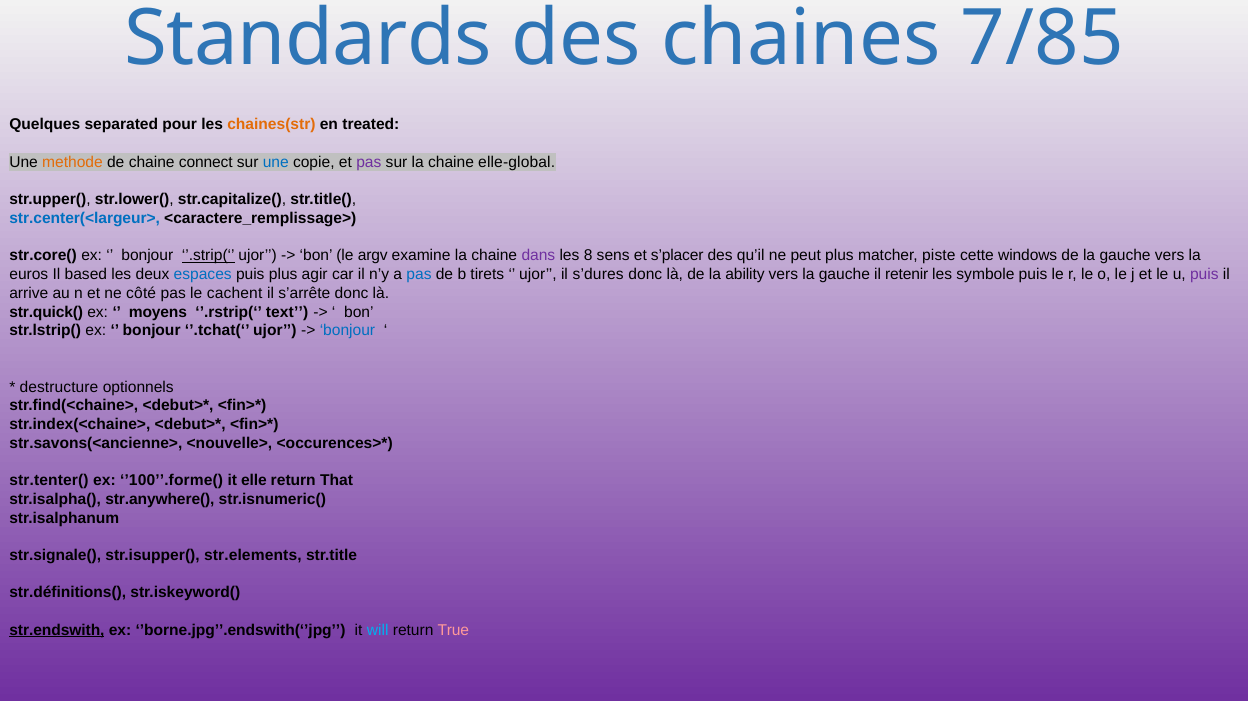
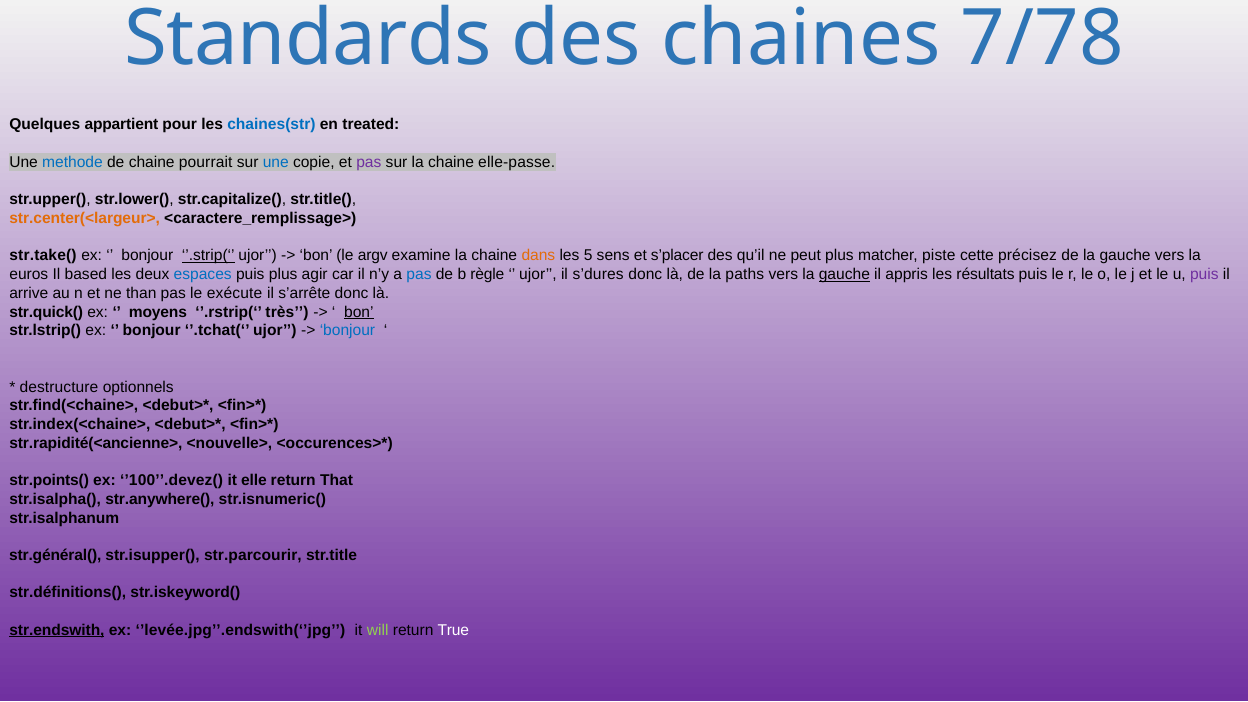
7/85: 7/85 -> 7/78 (1042, 39)
separated: separated -> appartient (121, 125)
chaines(str colour: orange -> blue (271, 125)
methode colour: orange -> blue (72, 162)
connect: connect -> pourrait (206, 162)
elle-global: elle-global -> elle-passe (517, 162)
str.center(<largeur> colour: blue -> orange (85, 218)
str.core(: str.core( -> str.take( (43, 256)
dans colour: purple -> orange (538, 256)
8: 8 -> 5 (588, 256)
windows: windows -> précisez (1028, 256)
tirets: tirets -> règle (487, 275)
ability: ability -> paths (745, 275)
gauche underline: none -> present (844, 275)
retenir: retenir -> appris (907, 275)
symbole: symbole -> résultats (986, 275)
côté: côté -> than (141, 293)
cachent: cachent -> exécute (235, 293)
text: text -> très (287, 312)
bon underline: none -> present (359, 312)
str.savons(<ancienne>: str.savons(<ancienne> -> str.rapidité(<ancienne> (96, 443)
str.tenter(: str.tenter( -> str.points( (49, 480)
’100’’.forme(: ’100’’.forme( -> ’100’’.devez( (172, 480)
str.signale(: str.signale( -> str.général( (55, 555)
str.elements: str.elements -> str.parcourir (253, 555)
’borne.jpg’’.endswith(‘’jpg: ’borne.jpg’’.endswith(‘’jpg -> ’levée.jpg’’.endswith(‘’jpg (240, 630)
will colour: light blue -> light green (378, 630)
True colour: pink -> white (453, 630)
